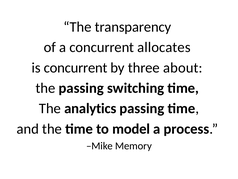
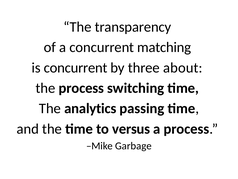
allocates: allocates -> matching (164, 47)
the passing: passing -> process (81, 88)
model: model -> versus (131, 129)
Memory: Memory -> Garbage (133, 145)
